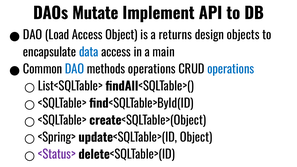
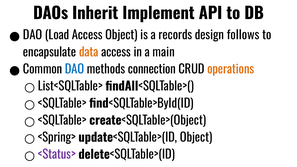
Mutate: Mutate -> Inherit (95, 14)
returns: returns -> records (175, 35)
objects: objects -> follows (243, 35)
data colour: blue -> orange (89, 52)
methods operations: operations -> connection (152, 69)
operations colour: blue -> orange (231, 69)
